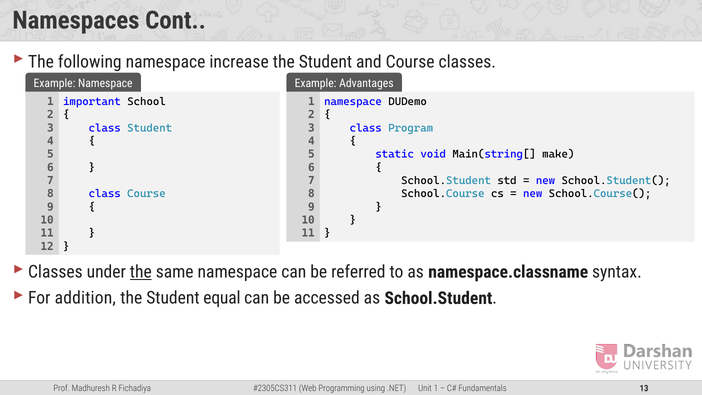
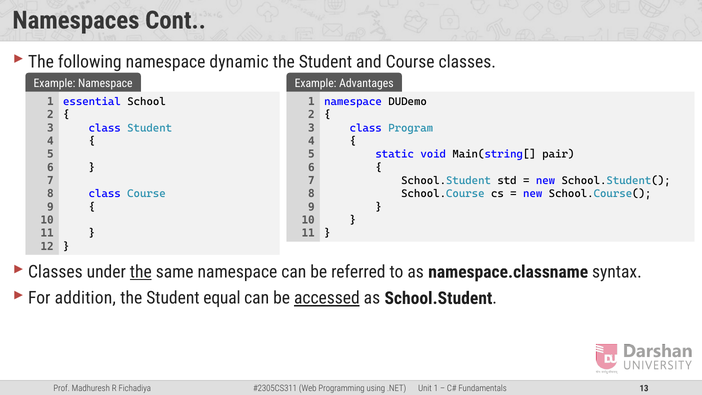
increase: increase -> dynamic (239, 62)
important: important -> essential (92, 102)
make: make -> pair (558, 154)
accessed underline: none -> present (327, 298)
